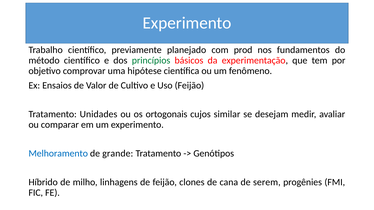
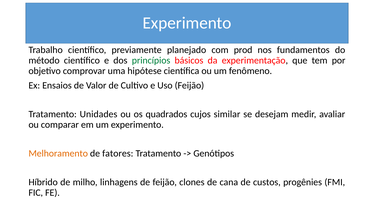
ortogonais: ortogonais -> quadrados (166, 114)
Melhoramento colour: blue -> orange (58, 154)
grande: grande -> fatores (118, 154)
serem: serem -> custos (267, 183)
